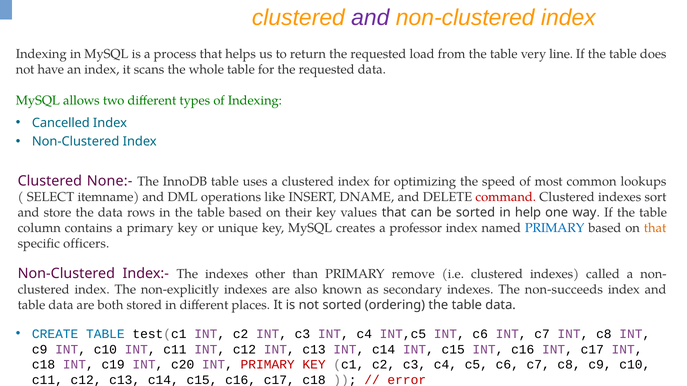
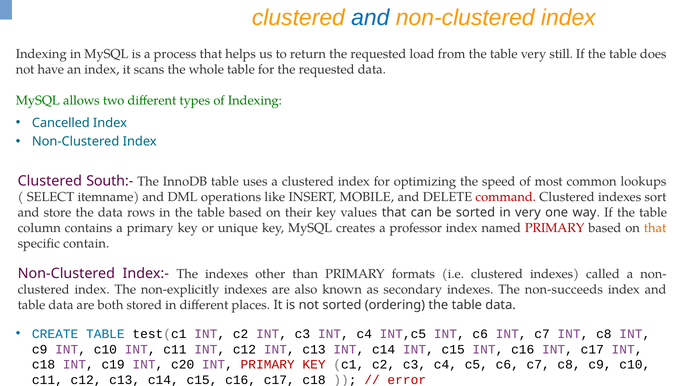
and colour: purple -> blue (370, 18)
line: line -> still (561, 54)
None:-: None:- -> South:- (110, 181)
DNAME: DNAME -> MOBILE (367, 197)
in help: help -> very (528, 213)
PRIMARY colour: blue -> red (555, 228)
officers: officers -> contain (86, 244)
remove: remove -> formats (413, 274)
